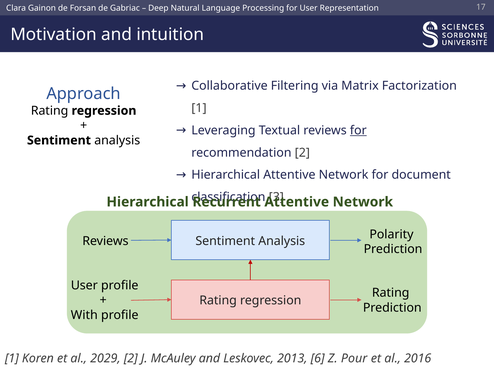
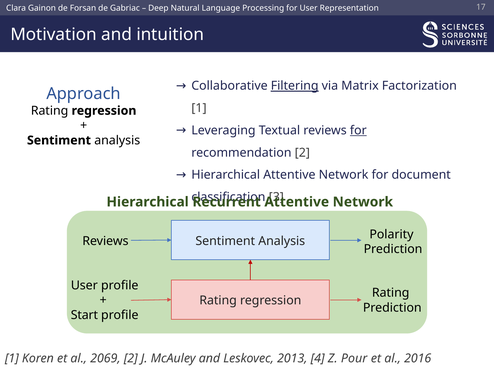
Filtering underline: none -> present (295, 86)
With: With -> Start (84, 315)
2029: 2029 -> 2069 (105, 358)
6: 6 -> 4 (318, 358)
